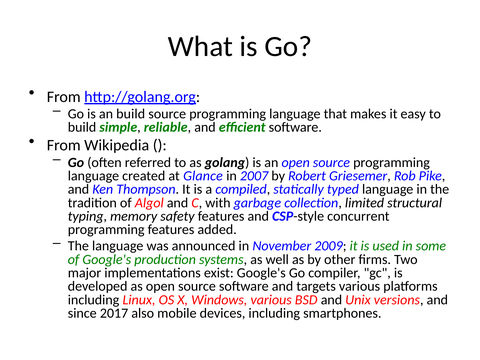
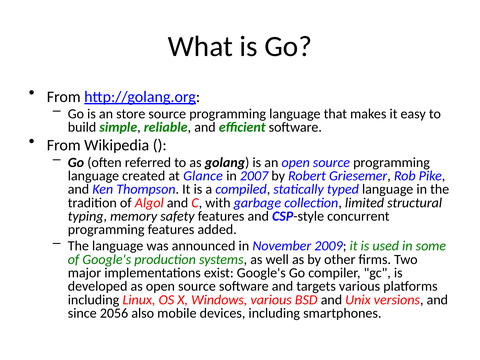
an build: build -> store (131, 114)
2017: 2017 -> 2056 (114, 313)
